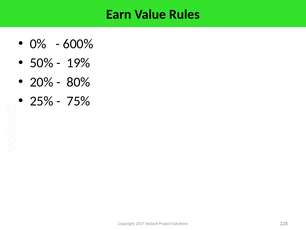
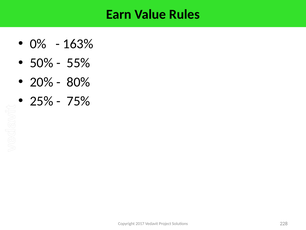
600%: 600% -> 163% (78, 44)
19%: 19% -> 55% (78, 63)
